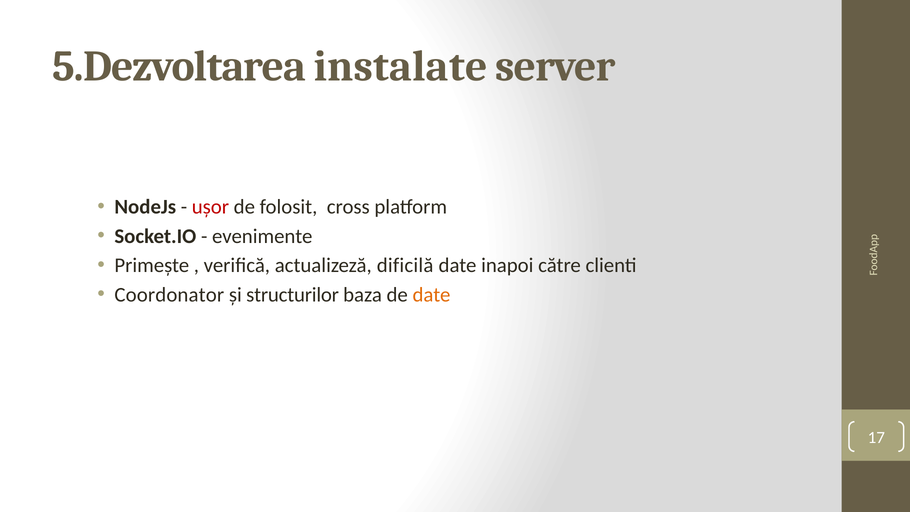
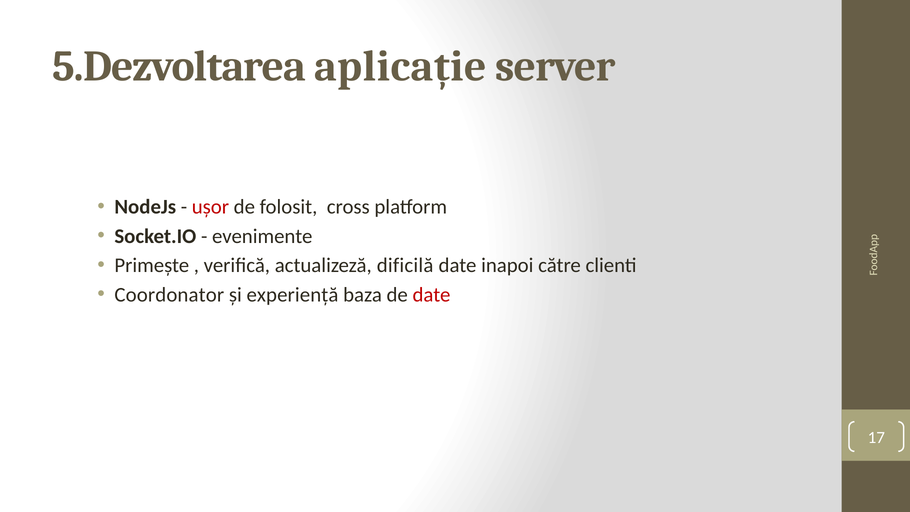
instalate: instalate -> aplicație (400, 66)
structurilor: structurilor -> experiență (292, 295)
date colour: orange -> red (432, 295)
